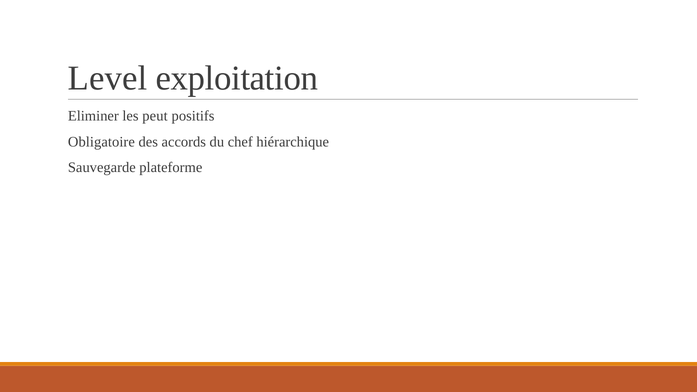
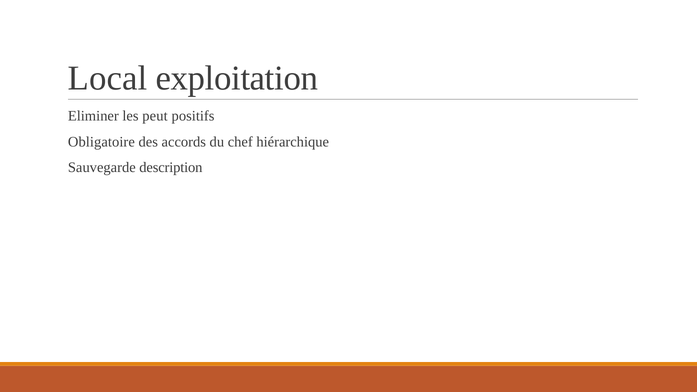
Level: Level -> Local (108, 78)
plateforme: plateforme -> description (171, 168)
